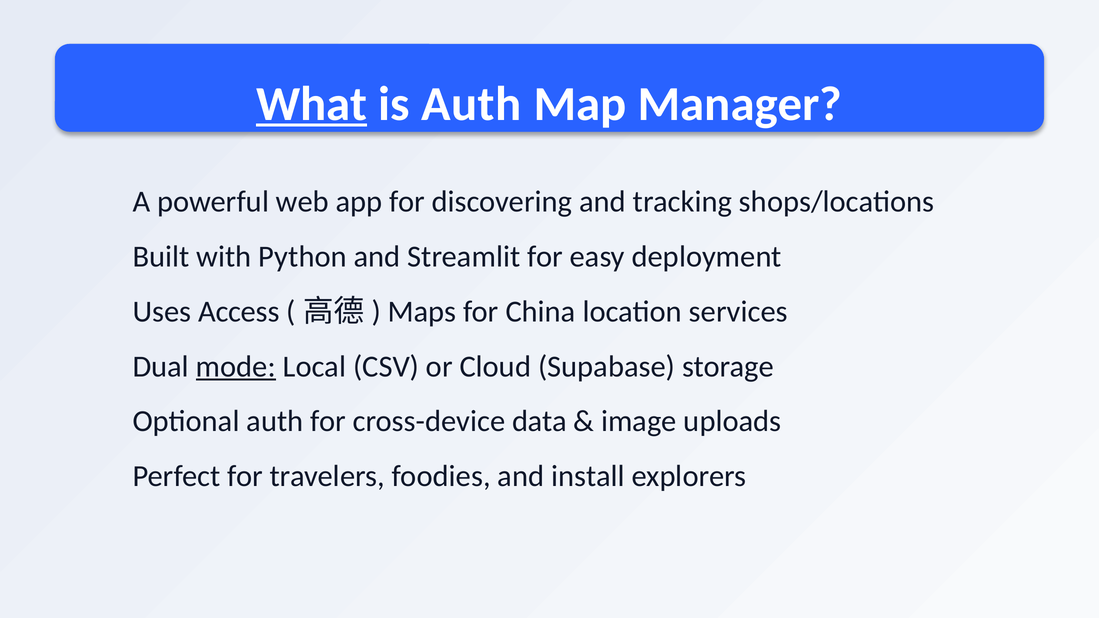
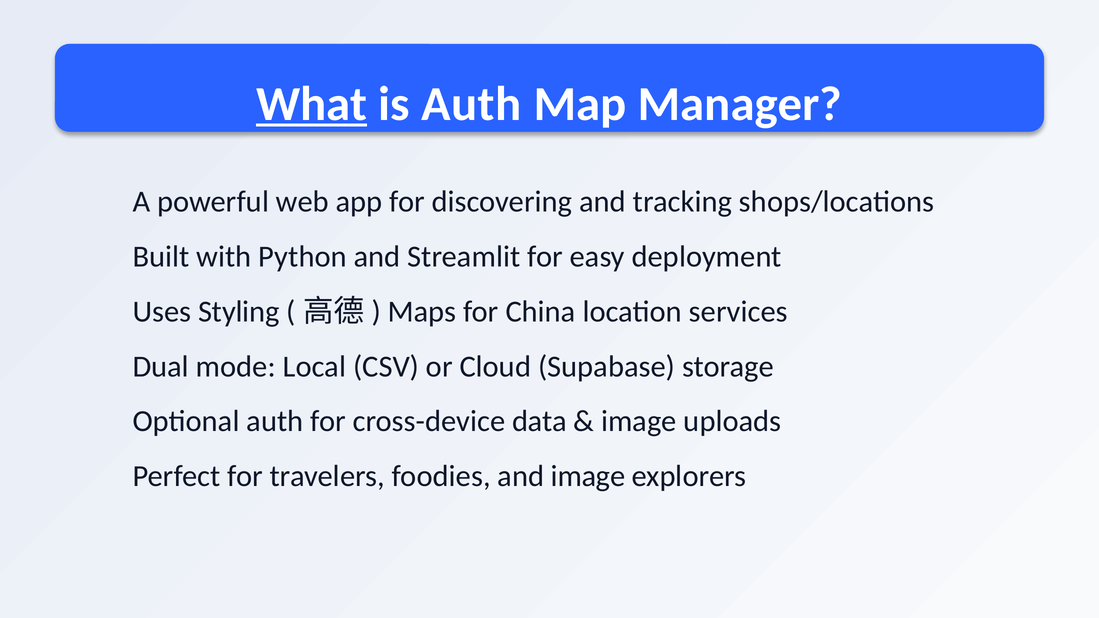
Access: Access -> Styling (239, 312)
mode underline: present -> none (236, 367)
and install: install -> image (588, 476)
